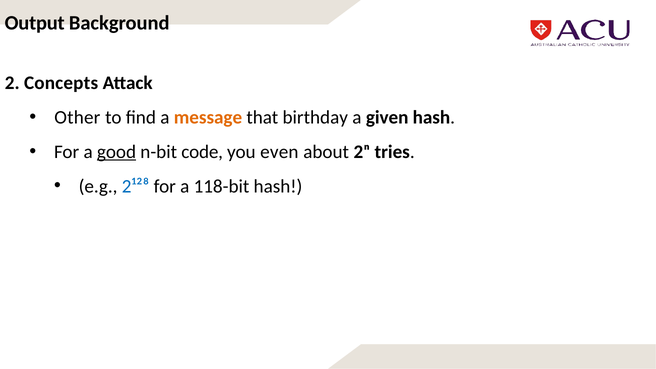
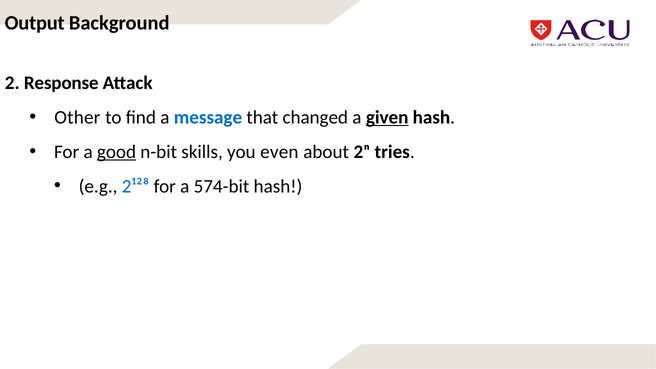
Concepts: Concepts -> Response (61, 83)
message colour: orange -> blue (208, 117)
birthday: birthday -> changed (315, 117)
given underline: none -> present (387, 117)
code: code -> skills (202, 152)
118-bit: 118-bit -> 574-bit (221, 186)
